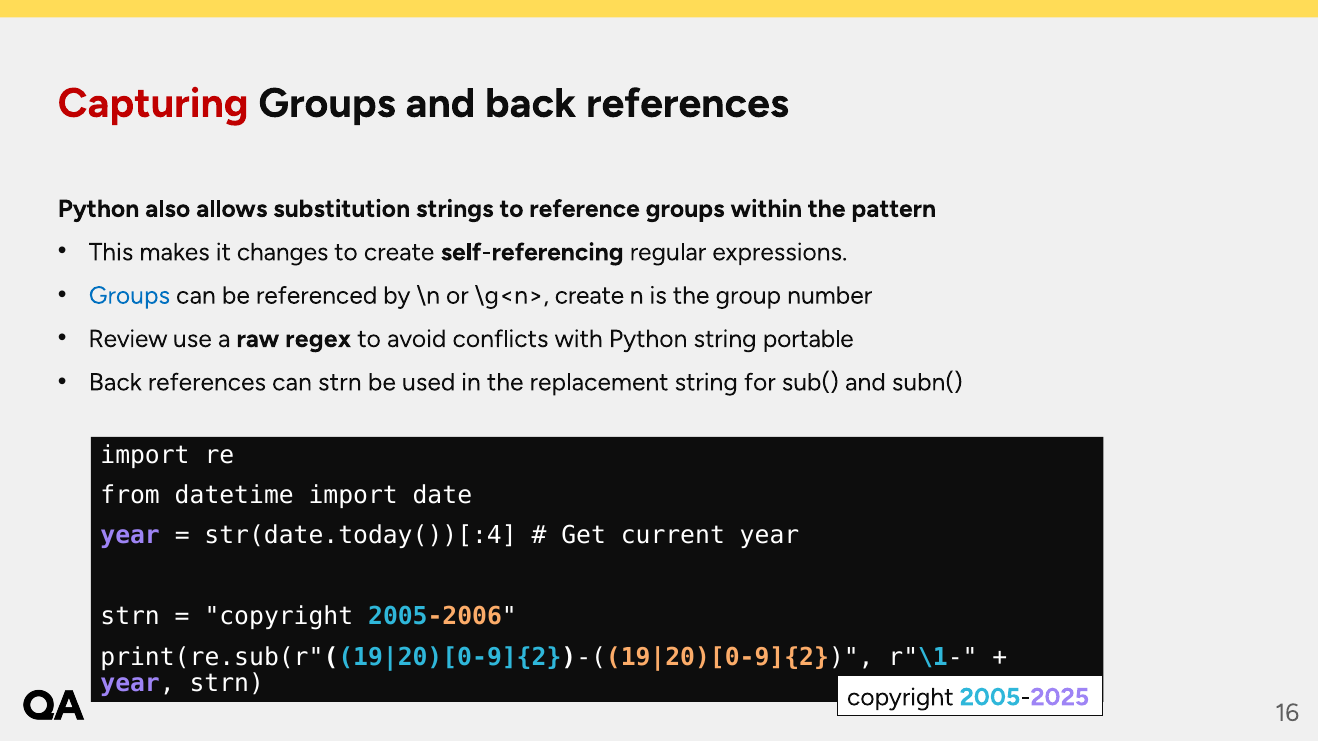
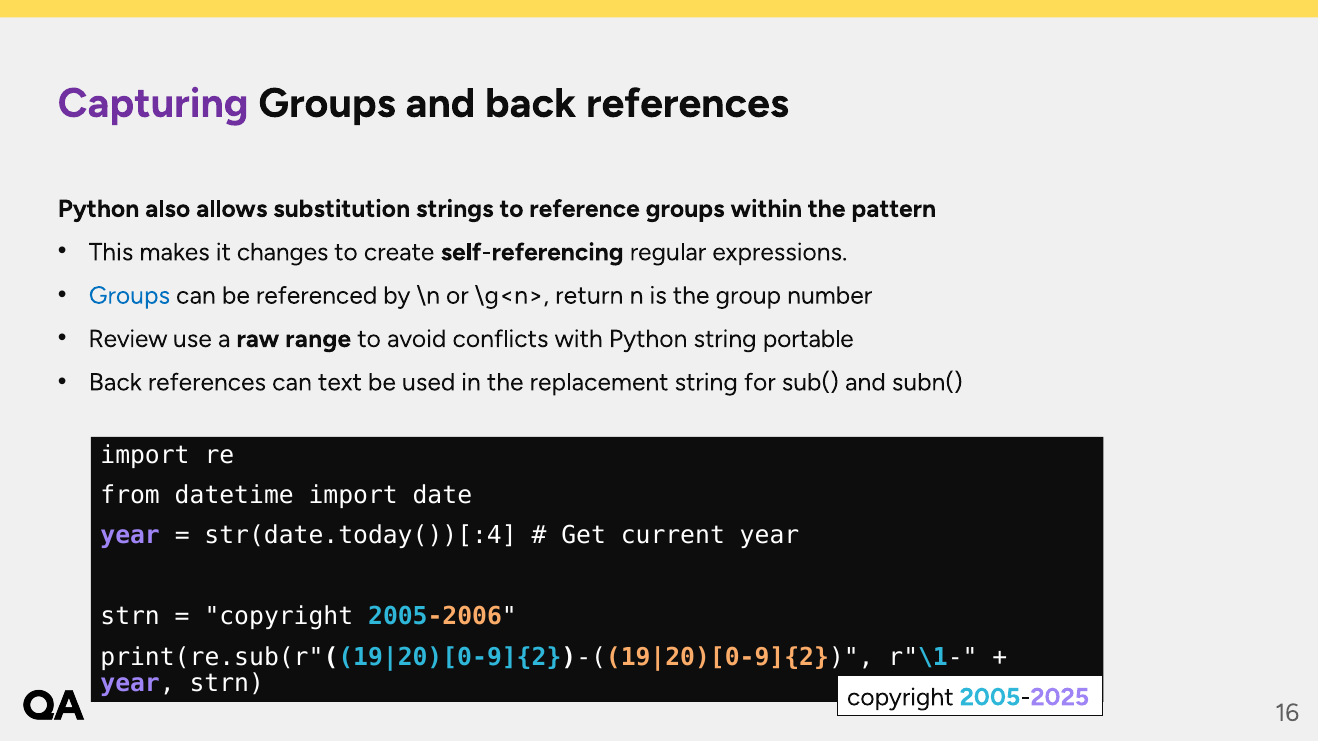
Capturing colour: red -> purple (153, 103)
\g<n> create: create -> return (589, 296)
regex: regex -> range (318, 339)
can strn: strn -> text (340, 382)
